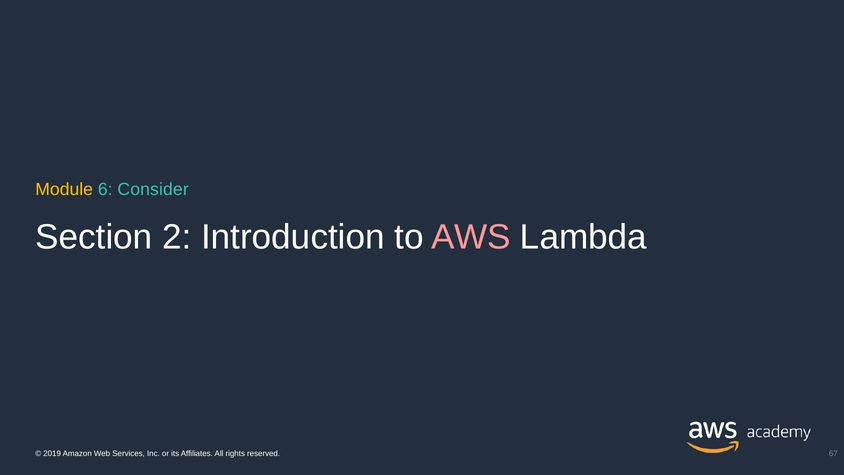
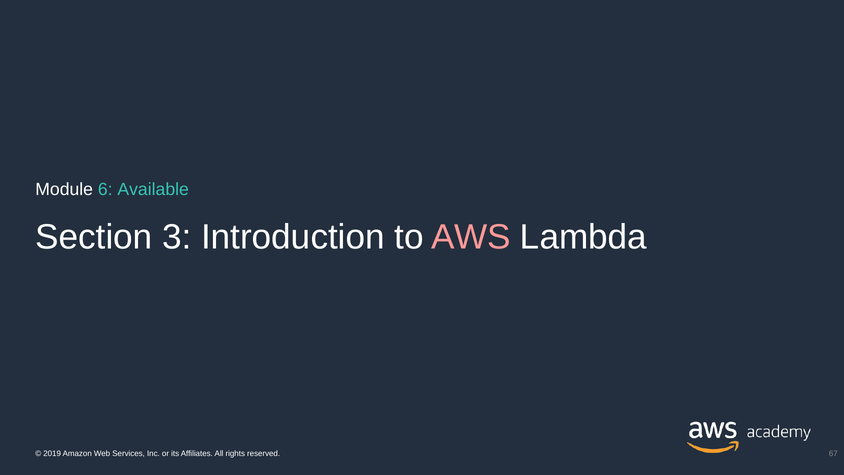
Module colour: yellow -> white (64, 189)
Consider: Consider -> Available (153, 189)
2: 2 -> 3 (177, 237)
